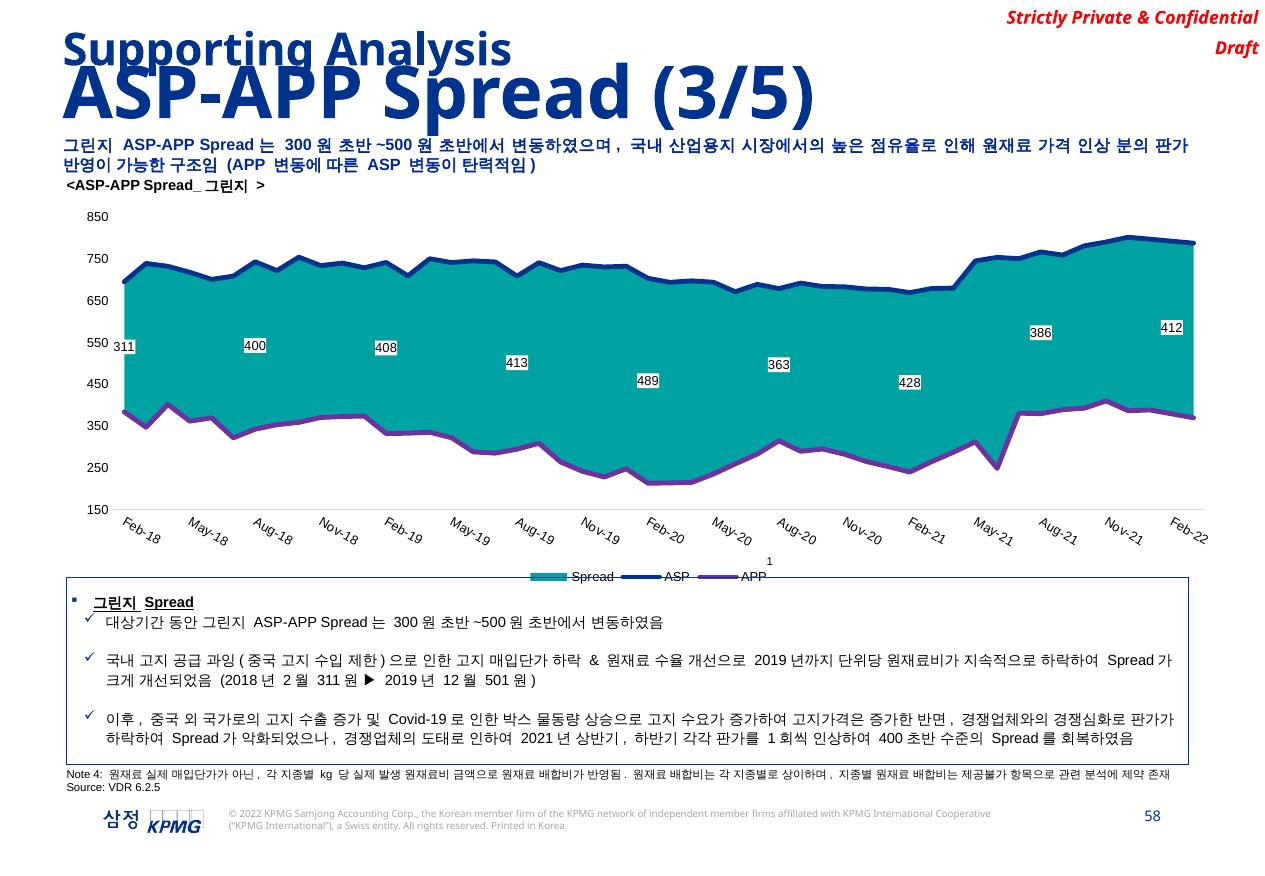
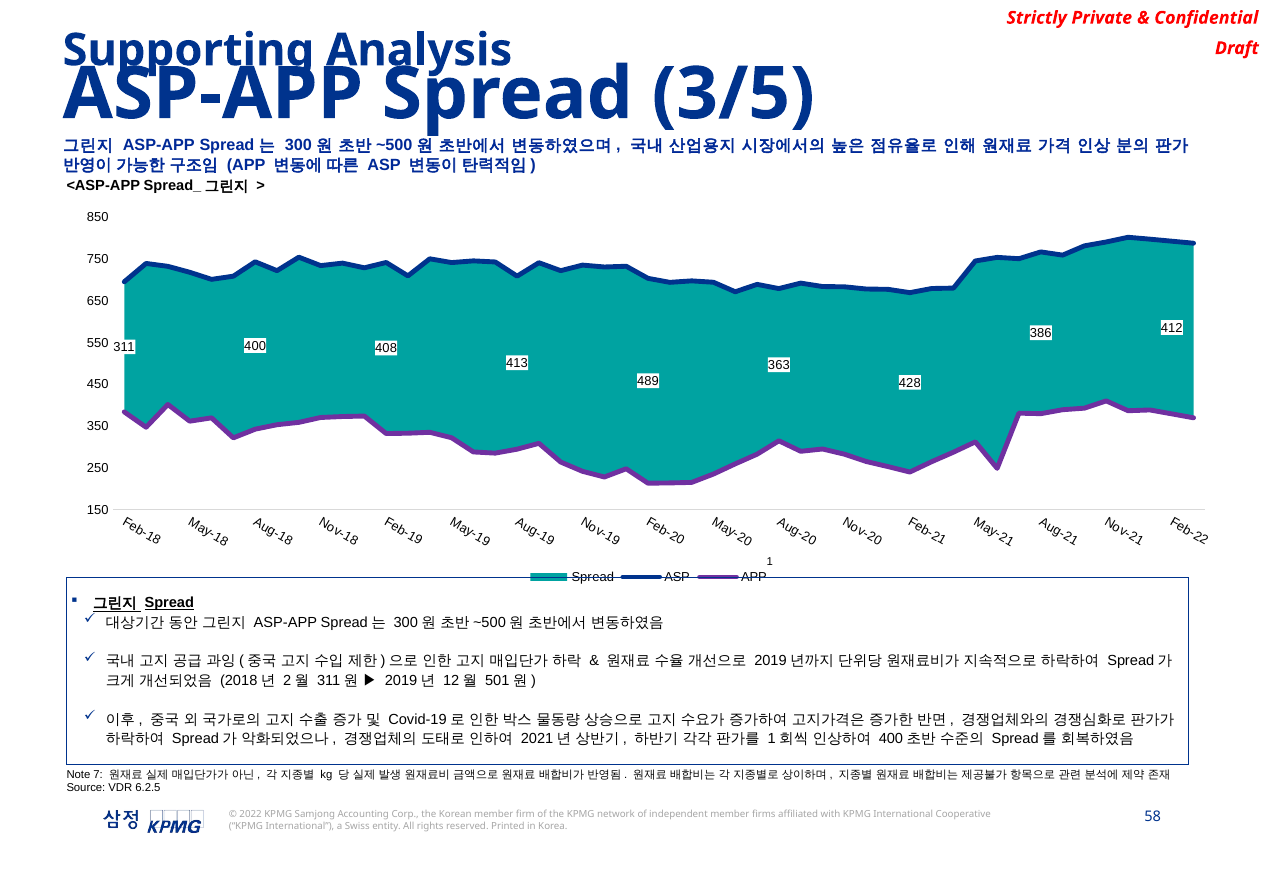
4: 4 -> 7 (98, 774)
